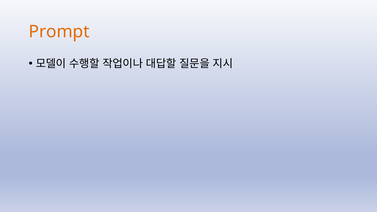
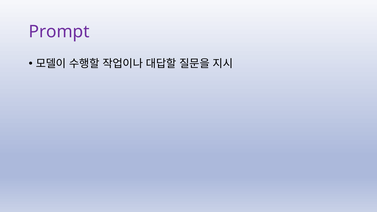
Prompt colour: orange -> purple (59, 32)
